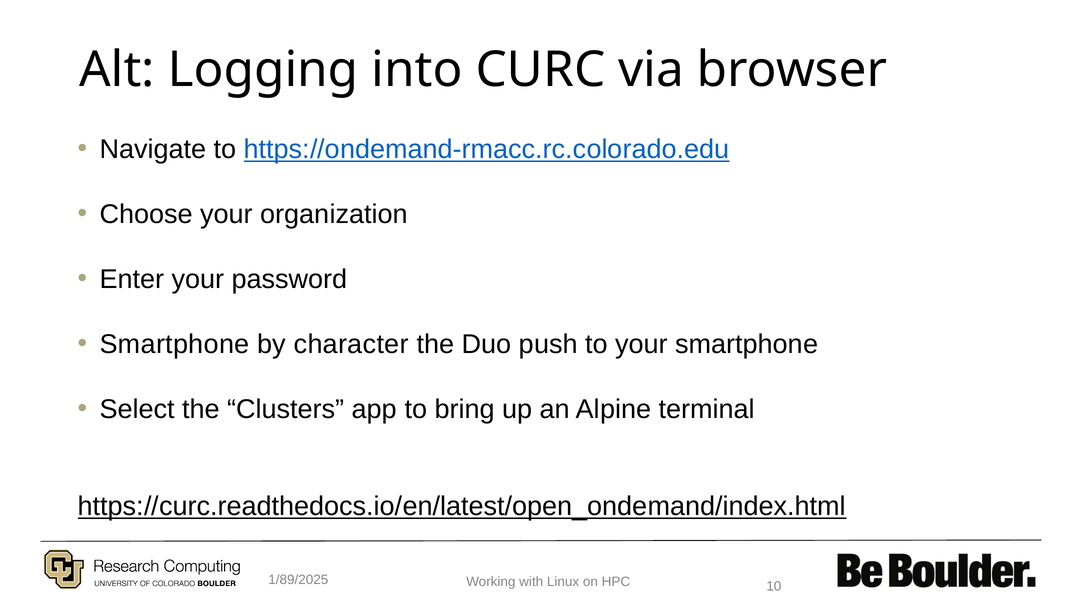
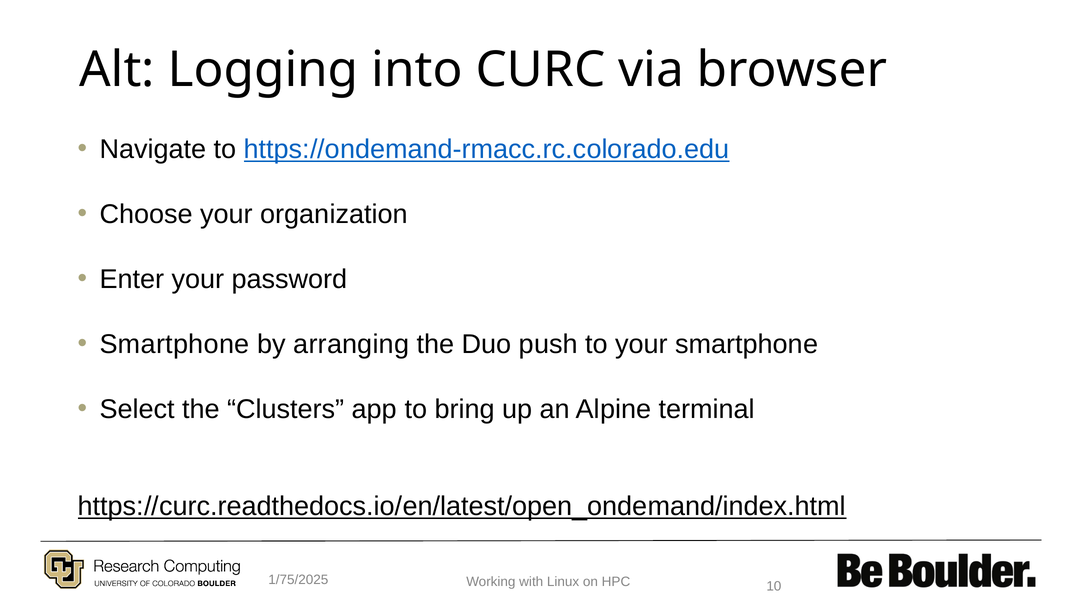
character: character -> arranging (351, 344)
1/89/2025: 1/89/2025 -> 1/75/2025 (298, 580)
